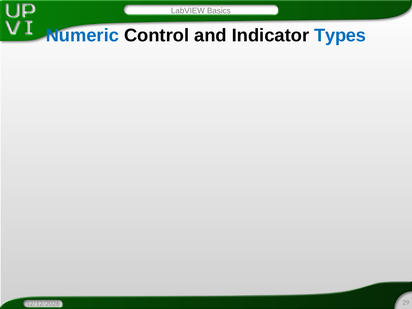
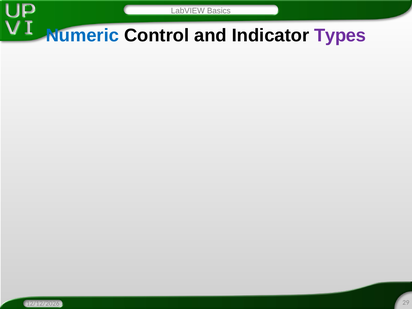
Types colour: blue -> purple (340, 36)
